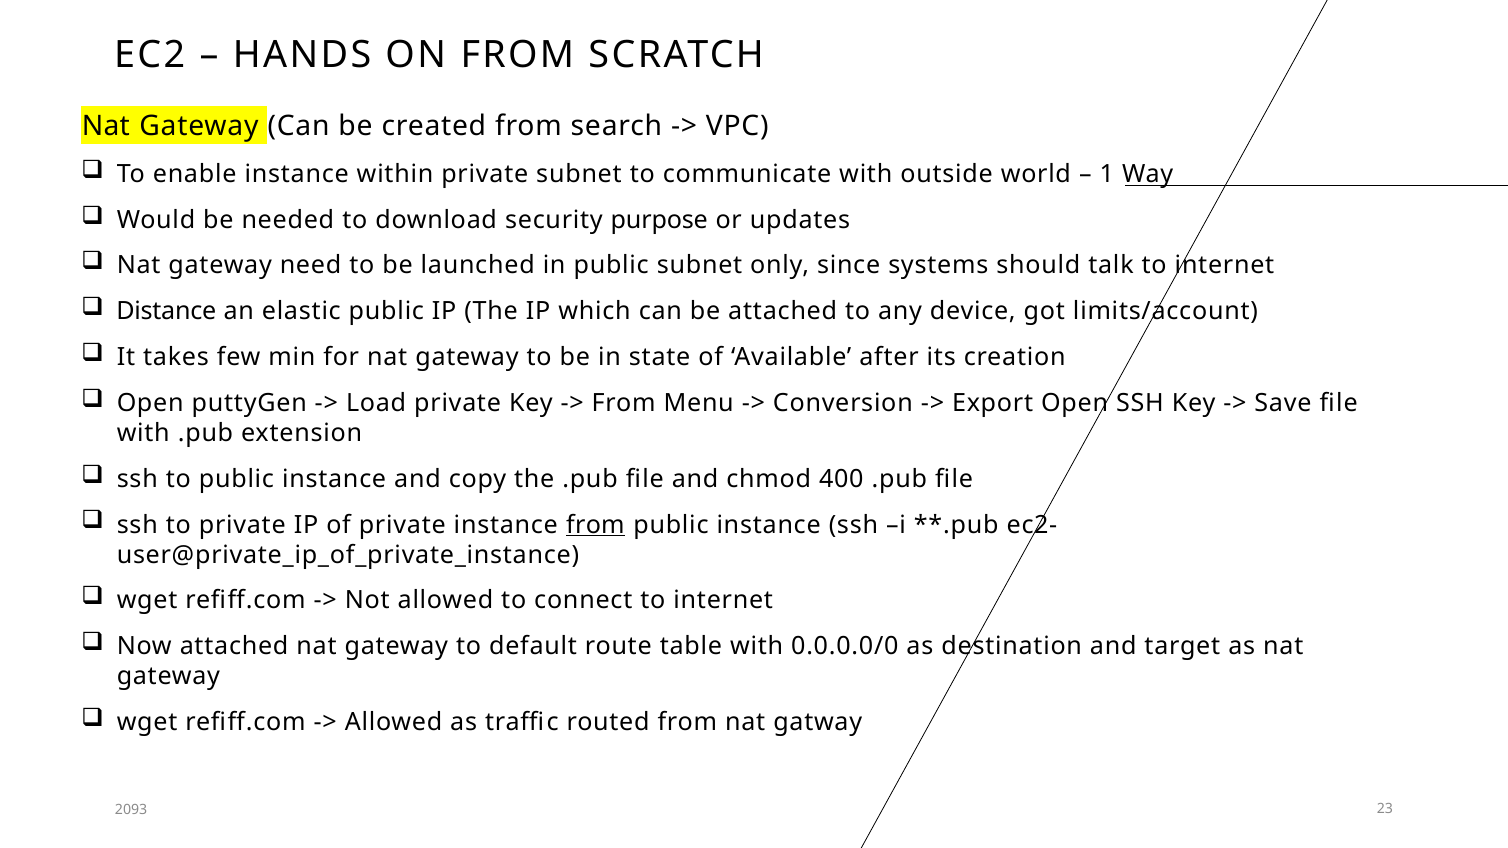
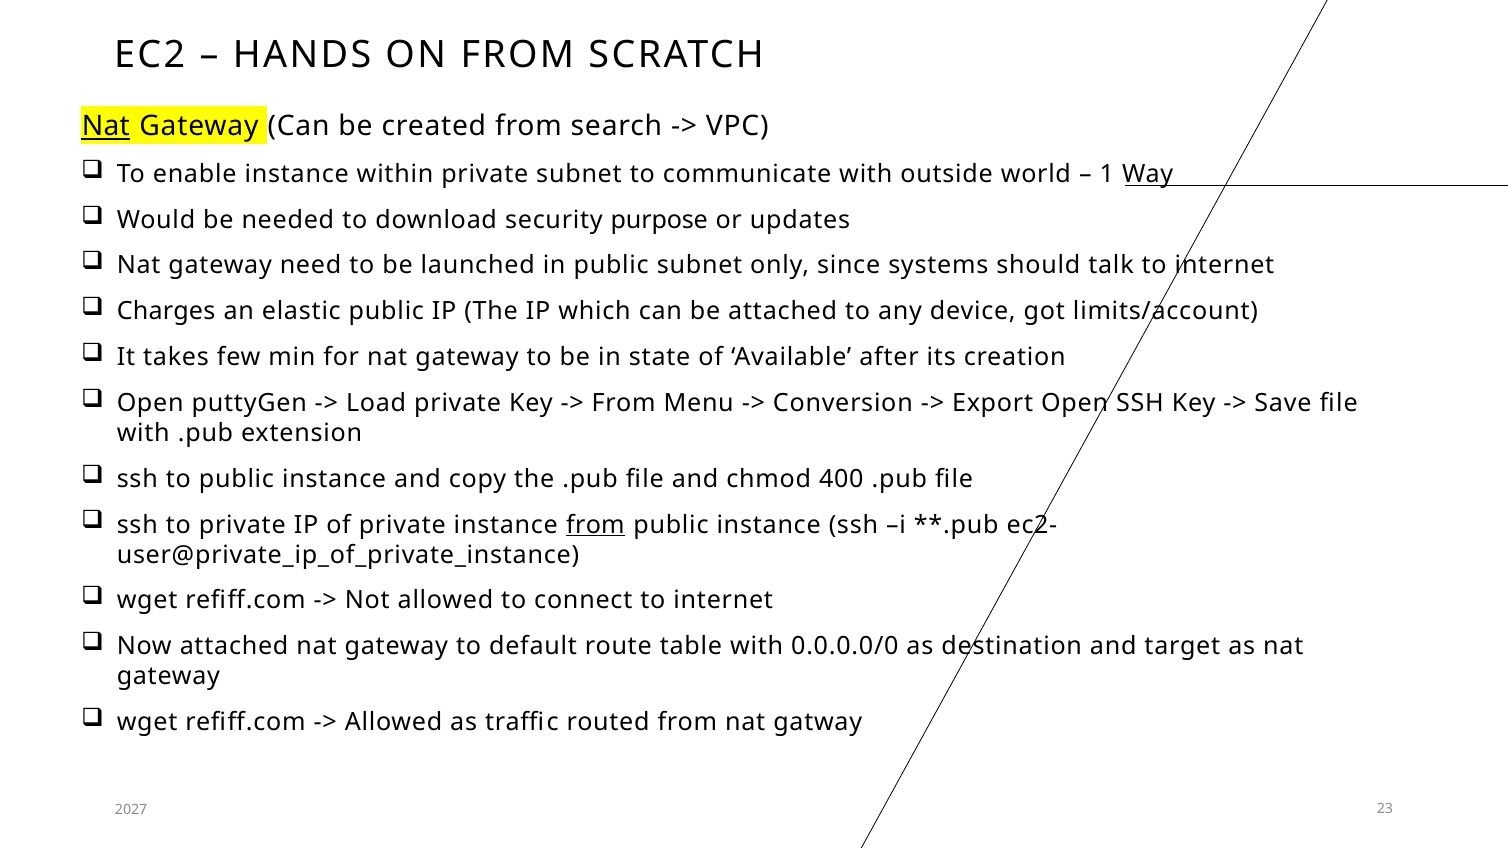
Nat underline: none -> present (106, 127)
Distance: Distance -> Charges (166, 312)
2093: 2093 -> 2027 (131, 810)
